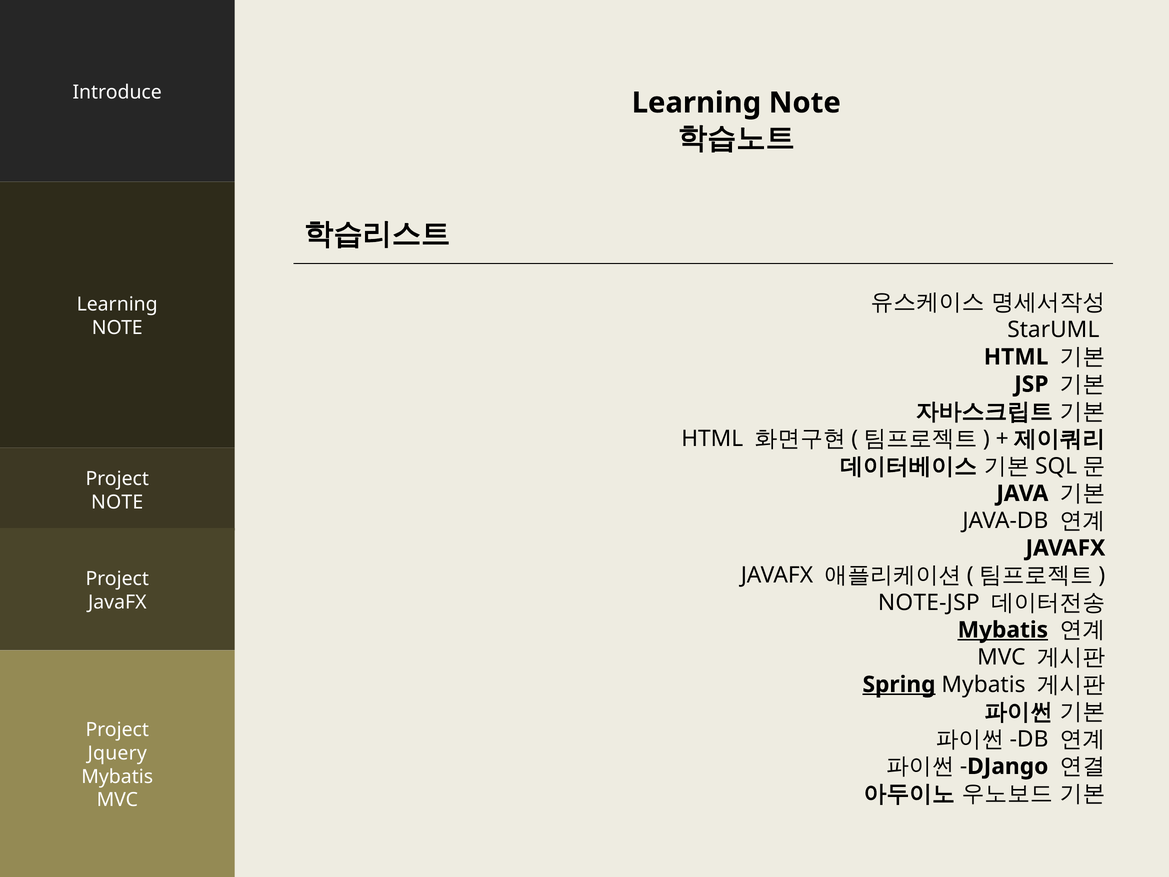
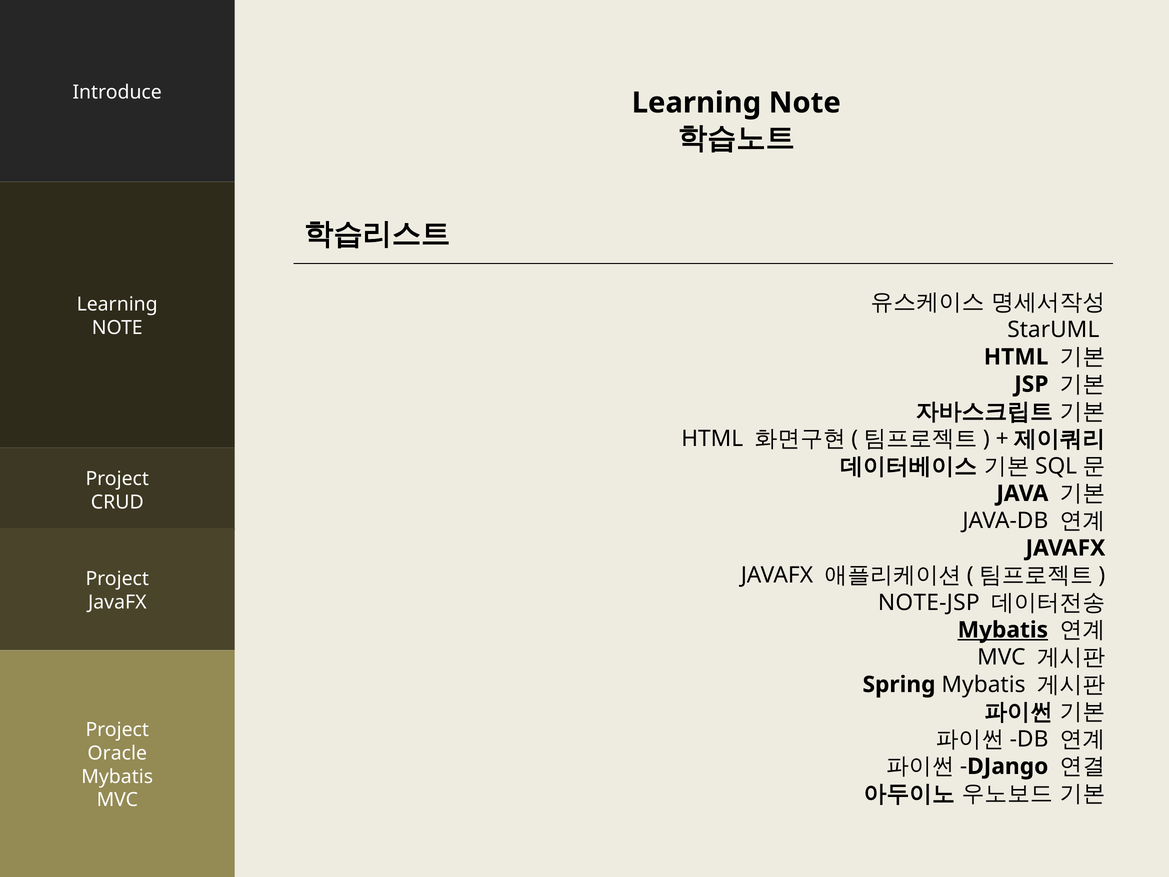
NOTE: NOTE -> CRUD (117, 502)
Spring underline: present -> none (899, 684)
Jquery: Jquery -> Oracle (117, 753)
